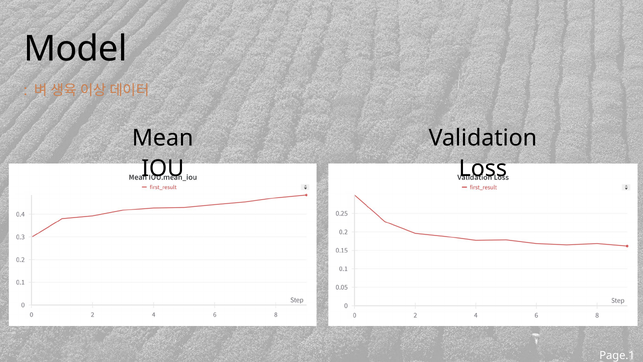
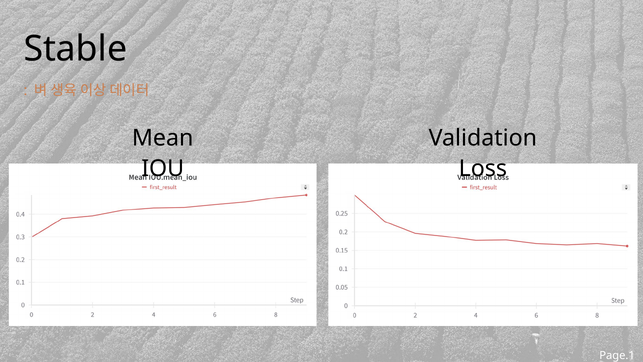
Model: Model -> Stable (75, 49)
